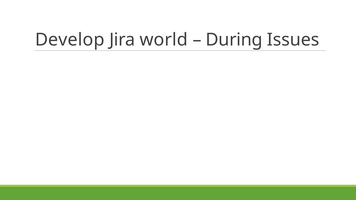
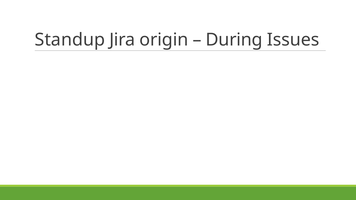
Develop: Develop -> Standup (70, 40)
world: world -> origin (164, 40)
